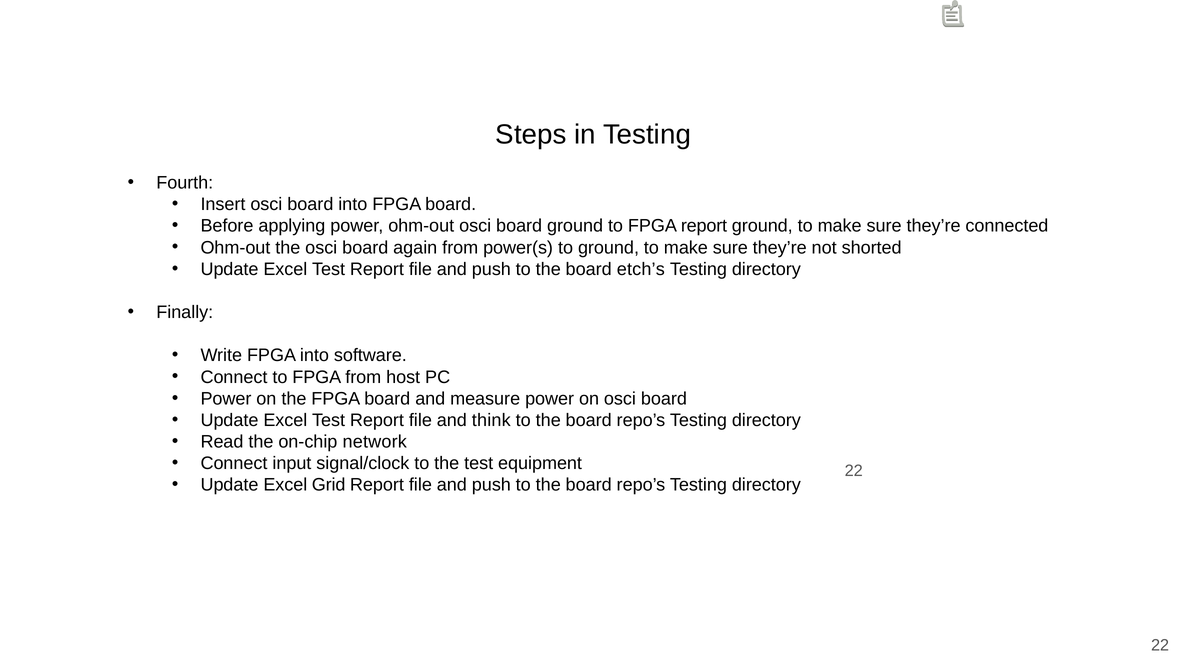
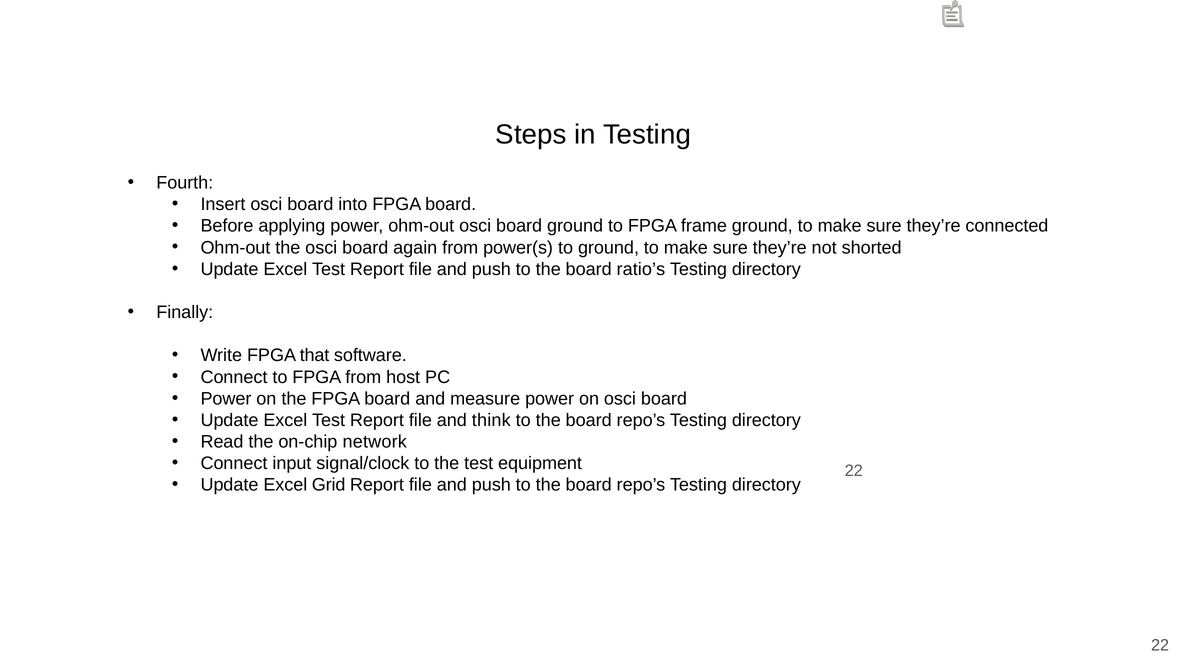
FPGA report: report -> frame (704, 226)
etch’s: etch’s -> ratio’s (641, 269)
FPGA into: into -> that (315, 355)
